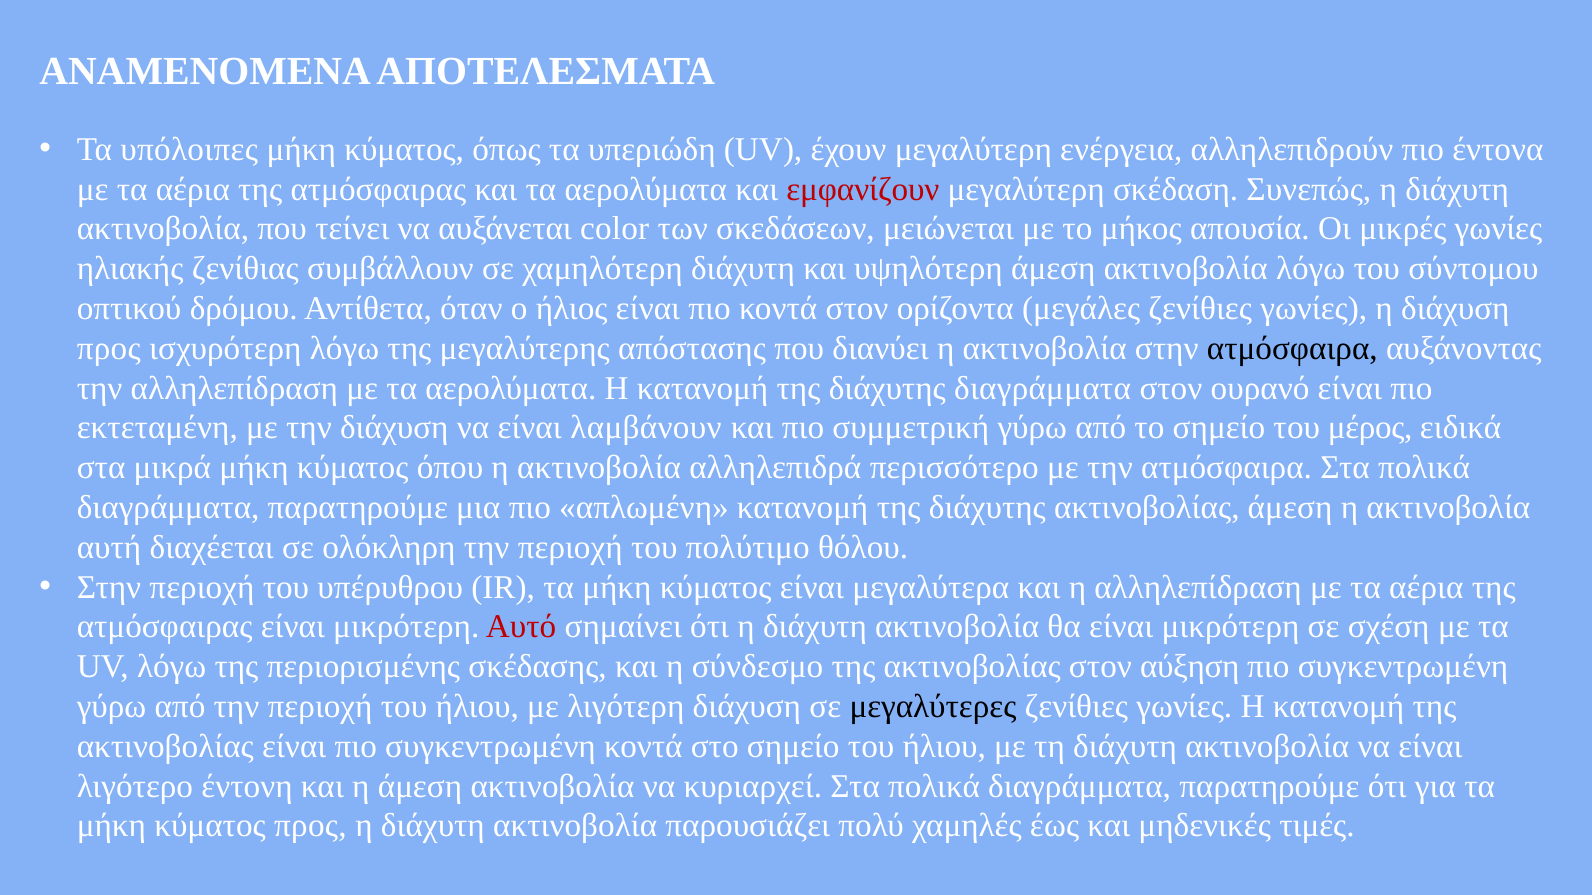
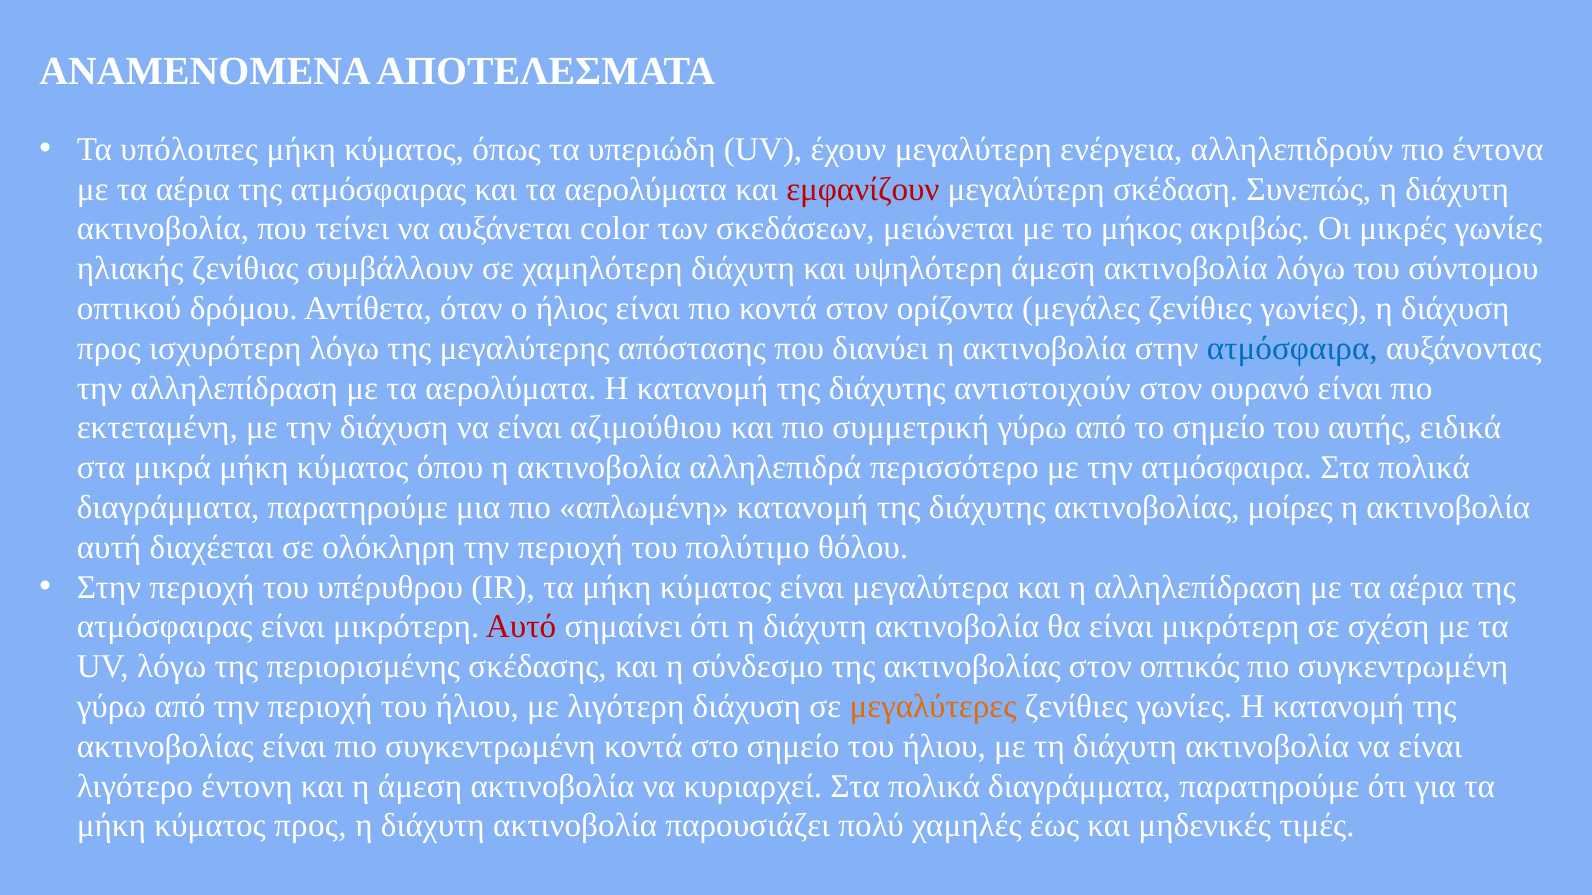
απουσία: απουσία -> ακριβώς (1250, 229)
ατμόσφαιρα colour: black -> blue (1292, 349)
διάχυτης διαγράμματα: διαγράμματα -> αντιστοιχούν (1043, 388)
λαμβάνουν: λαμβάνουν -> αζιμούθιου (646, 428)
μέρος: μέρος -> αυτής (1370, 428)
ακτινοβολίας άμεση: άμεση -> μοίρες (1290, 508)
αύξηση: αύξηση -> οπτικός (1190, 667)
μεγαλύτερες colour: black -> orange (933, 707)
